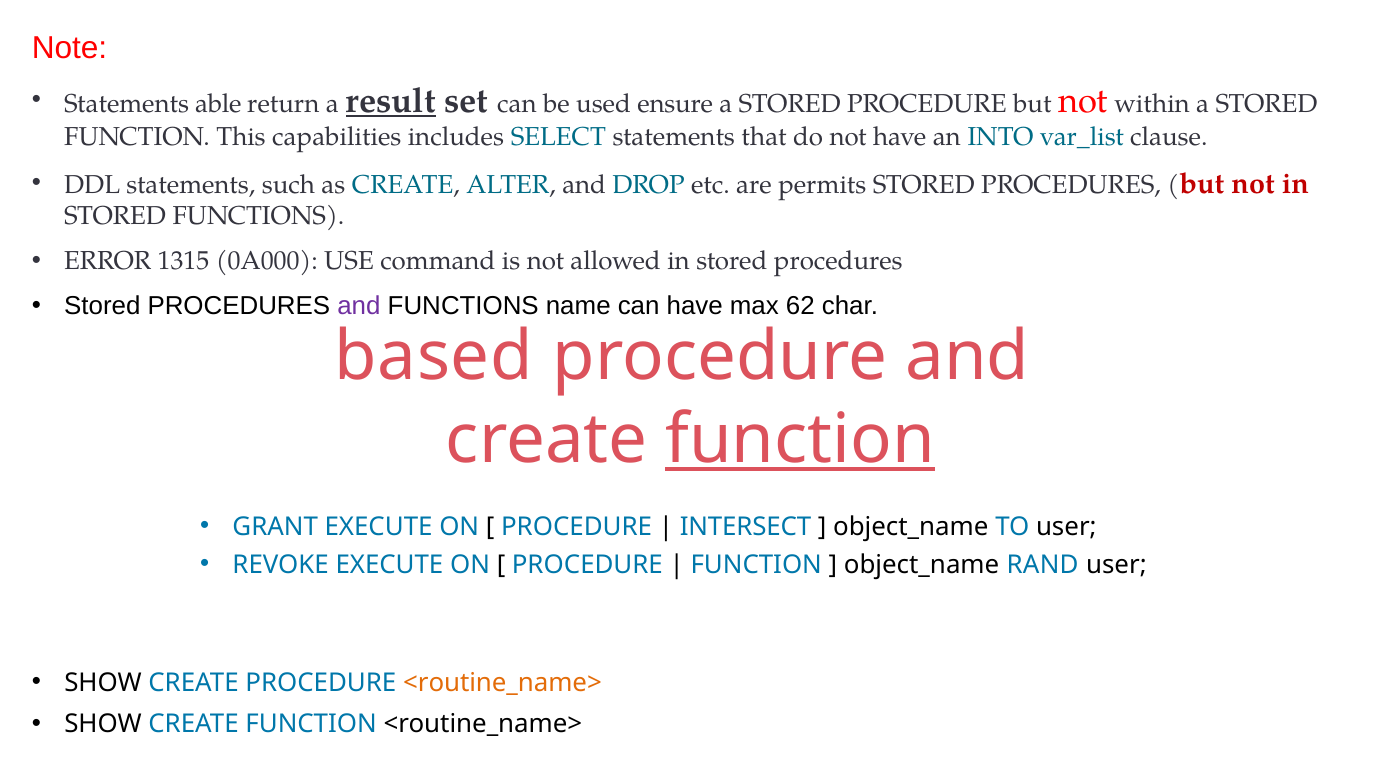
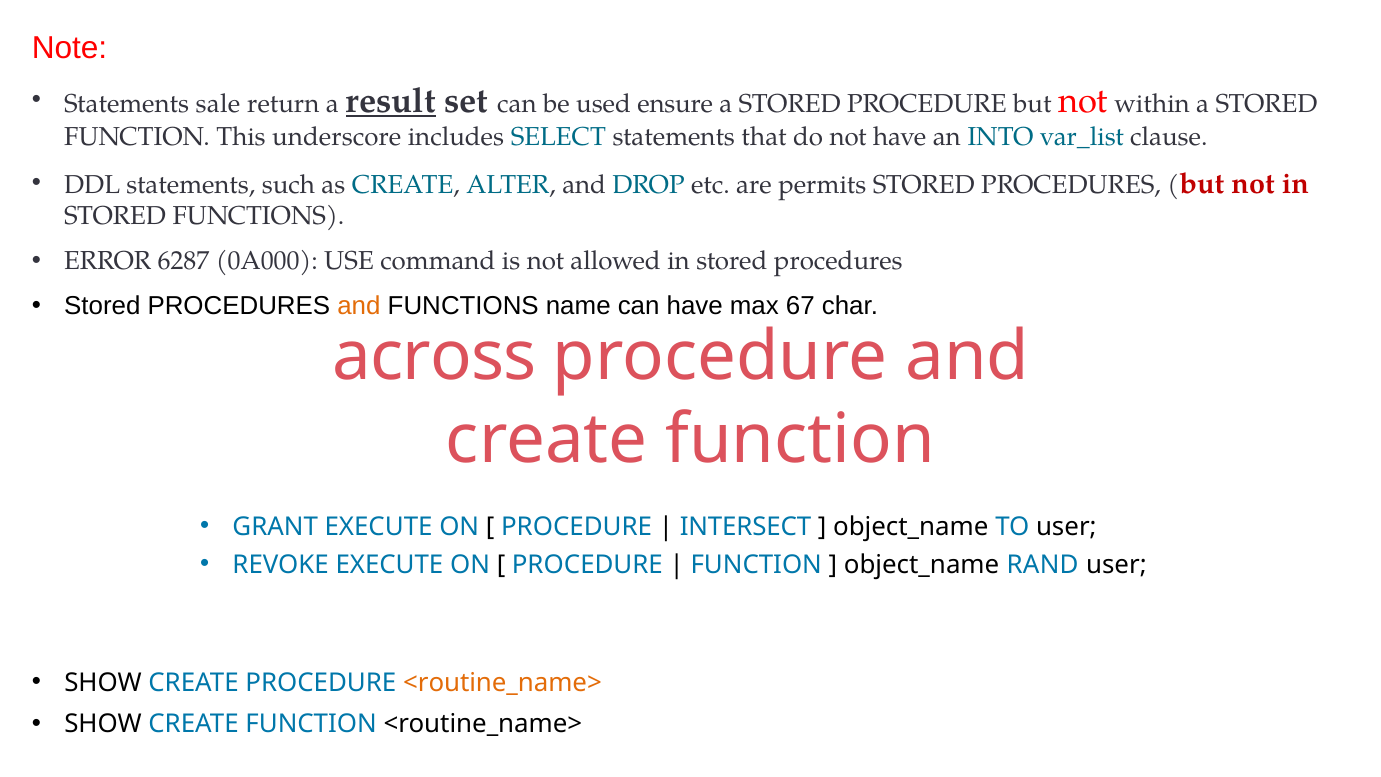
able: able -> sale (218, 104)
capabilities: capabilities -> underscore (337, 137)
1315: 1315 -> 6287 (183, 261)
and colour: purple -> orange (359, 306)
62: 62 -> 67 (800, 306)
based: based -> across (435, 356)
function underline: present -> none (800, 439)
